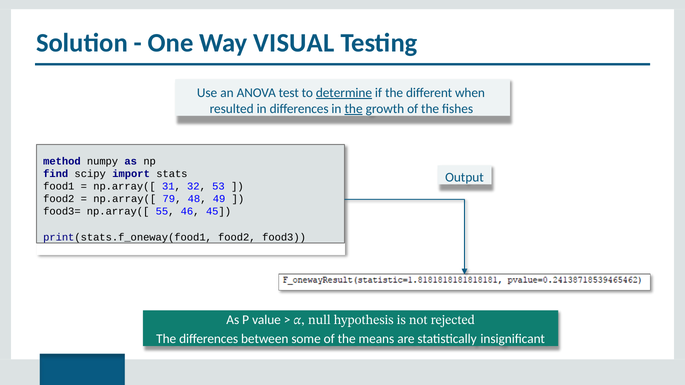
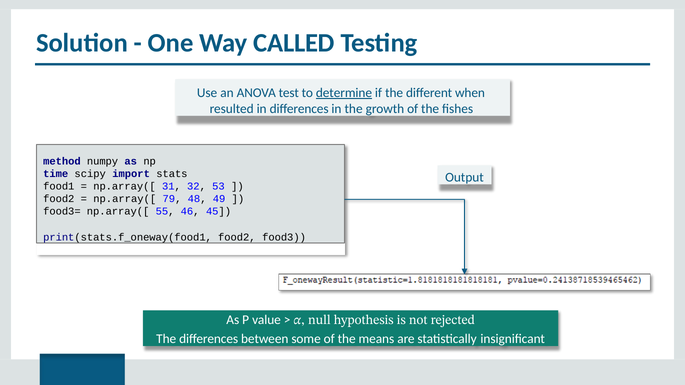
VISUAL: VISUAL -> CALLED (294, 43)
the underline: present -> none (354, 109)
find: find -> time (56, 174)
